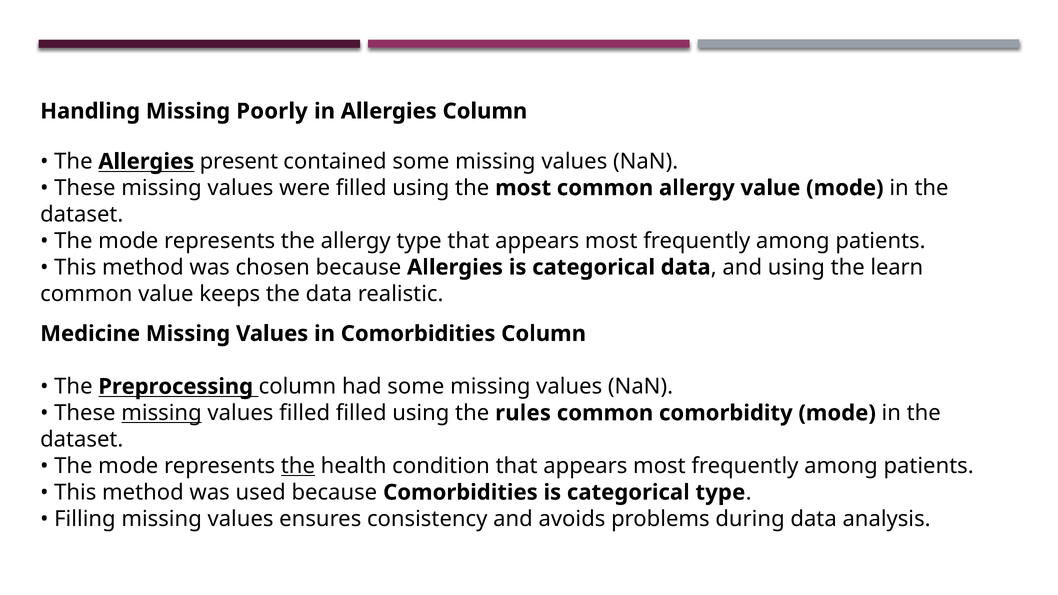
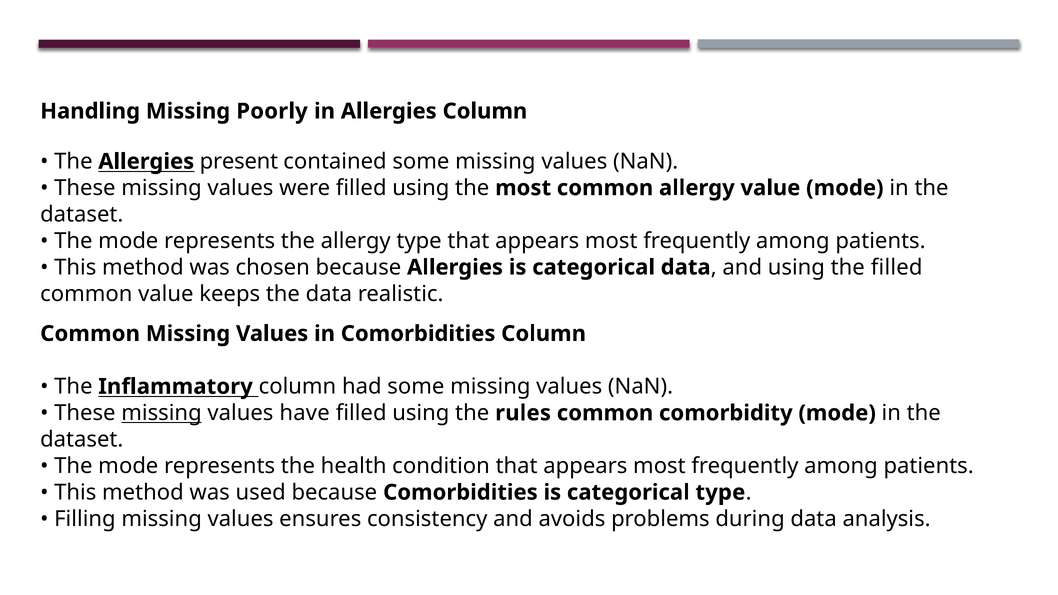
the learn: learn -> filled (897, 267)
Medicine: Medicine -> Common (90, 334)
Preprocessing: Preprocessing -> Inflammatory (176, 387)
values filled: filled -> have (305, 413)
the underline: present -> none (298, 466)
